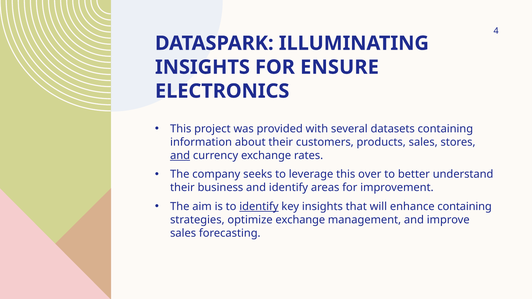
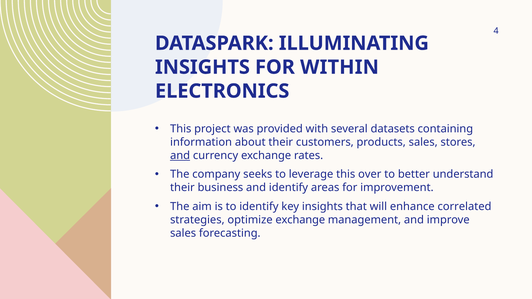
ENSURE: ENSURE -> WITHIN (340, 67)
identify underline: present -> none (259, 207)
enhance containing: containing -> correlated (464, 207)
